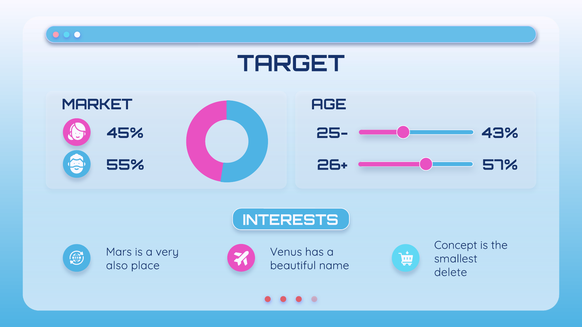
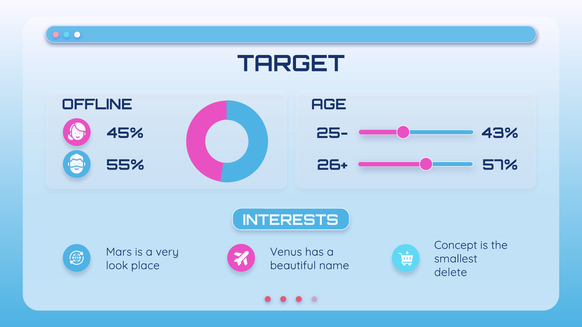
MARKET: MARKET -> OFFLINE (97, 105)
also: also -> look (117, 266)
